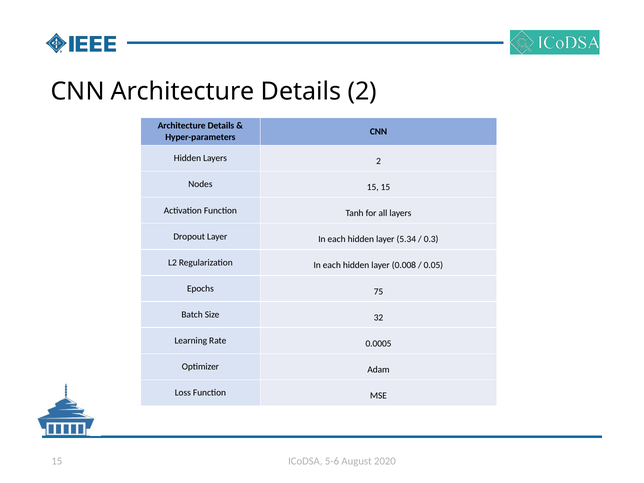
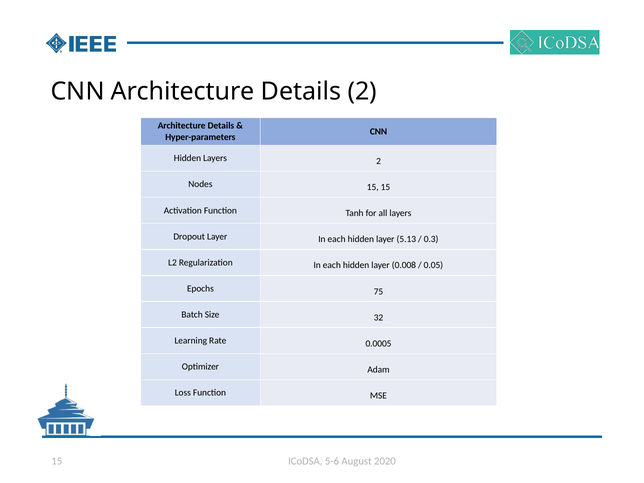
5.34: 5.34 -> 5.13 (406, 239)
